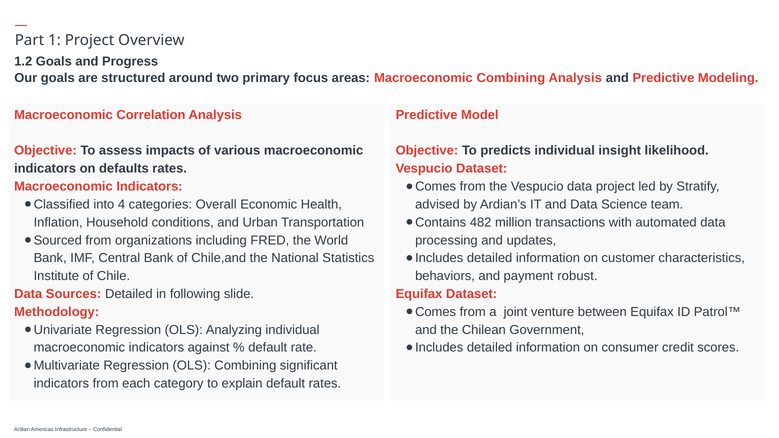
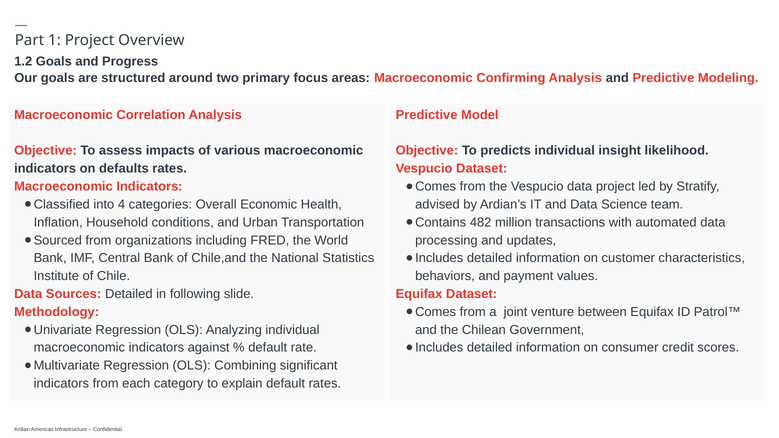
Macroeconomic Combining: Combining -> Confirming (511, 78)
robust: robust -> values (578, 276)
